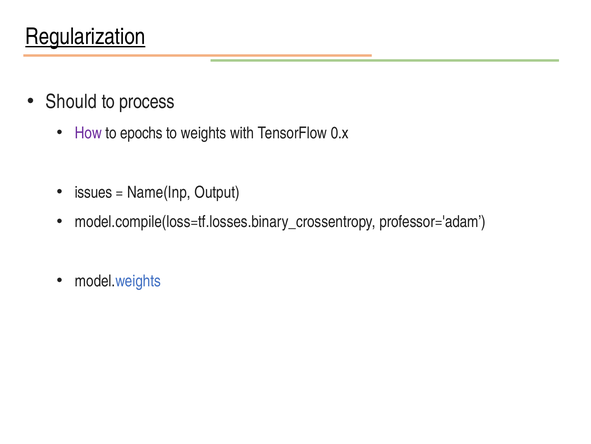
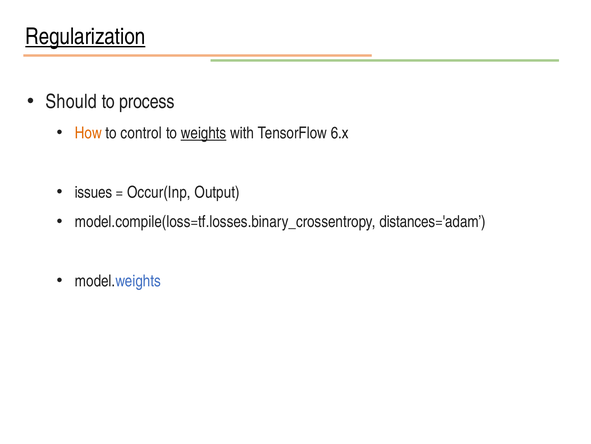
How colour: purple -> orange (88, 133)
epochs: epochs -> control (141, 133)
weights underline: none -> present (204, 133)
0.x: 0.x -> 6.x (340, 133)
Name(Inp: Name(Inp -> Occur(Inp (159, 192)
professor='adam: professor='adam -> distances='adam (433, 221)
